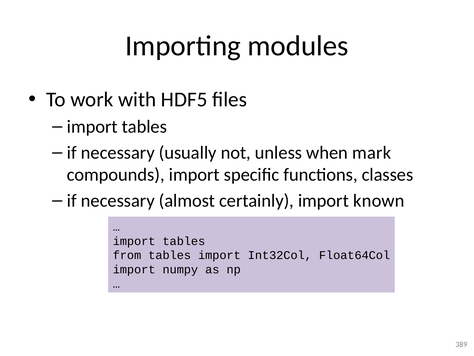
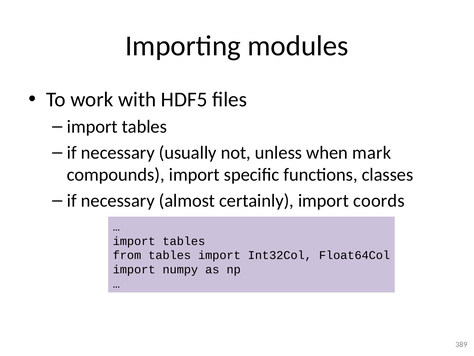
known: known -> coords (379, 200)
